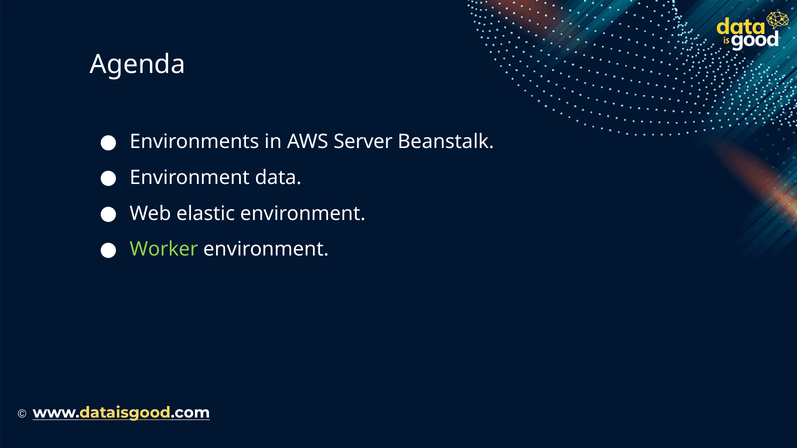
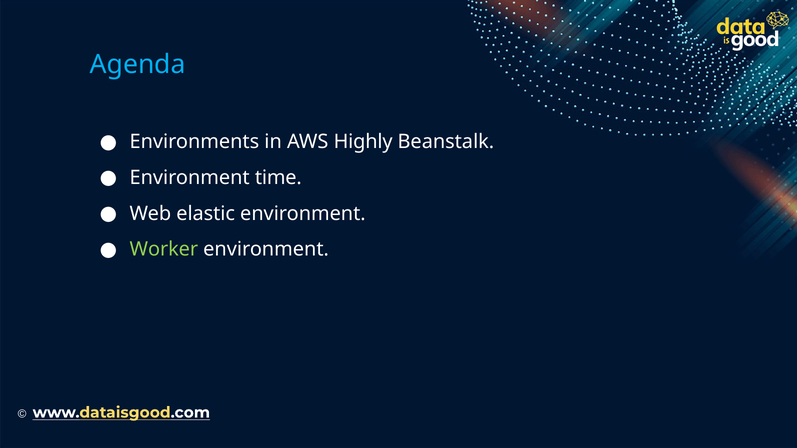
Agenda colour: white -> light blue (138, 65)
Server: Server -> Highly (363, 142)
data: data -> time (278, 178)
